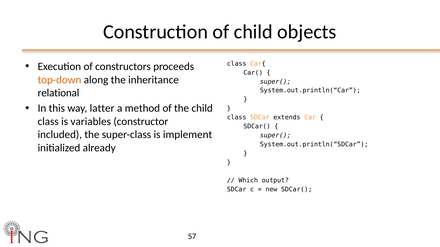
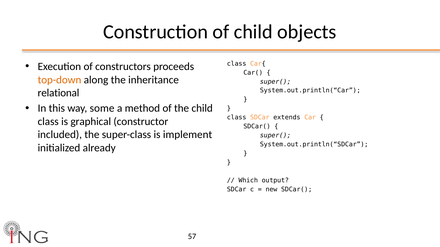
latter: latter -> some (102, 109)
variables: variables -> graphical (91, 122)
